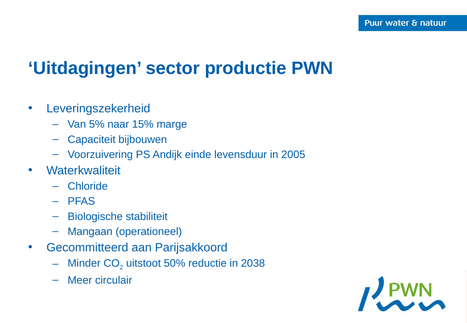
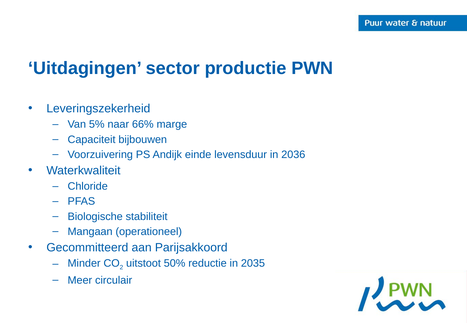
15%: 15% -> 66% (143, 125)
2005: 2005 -> 2036 (293, 155)
2038: 2038 -> 2035 (253, 264)
